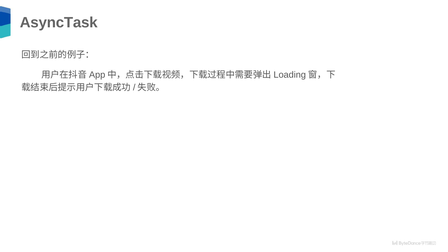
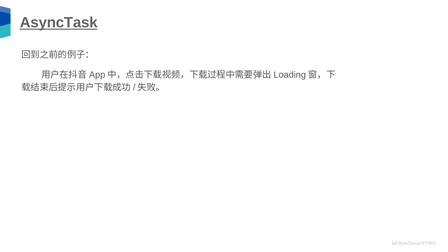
AsyncTask underline: none -> present (59, 23)
